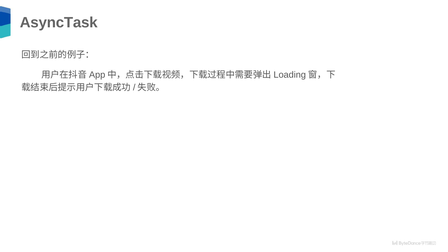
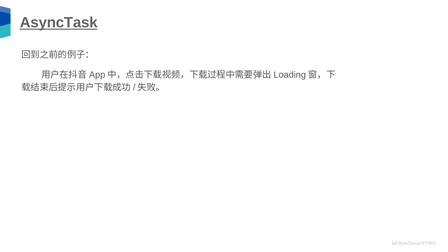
AsyncTask underline: none -> present (59, 23)
